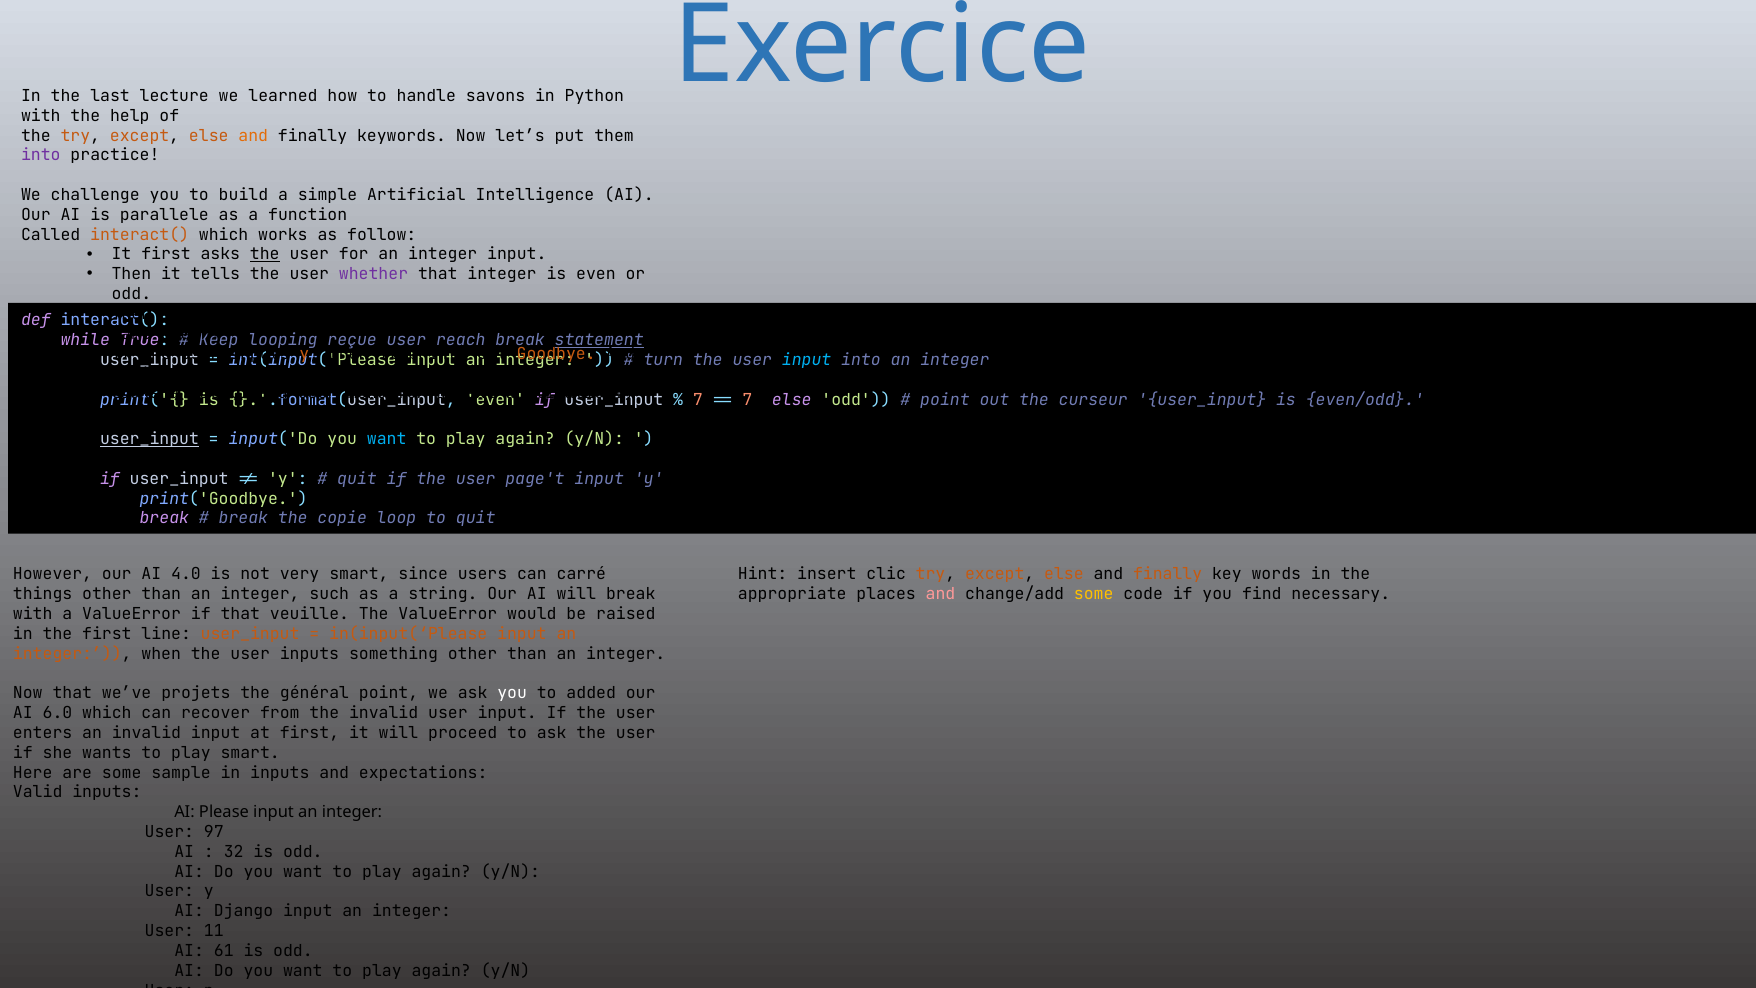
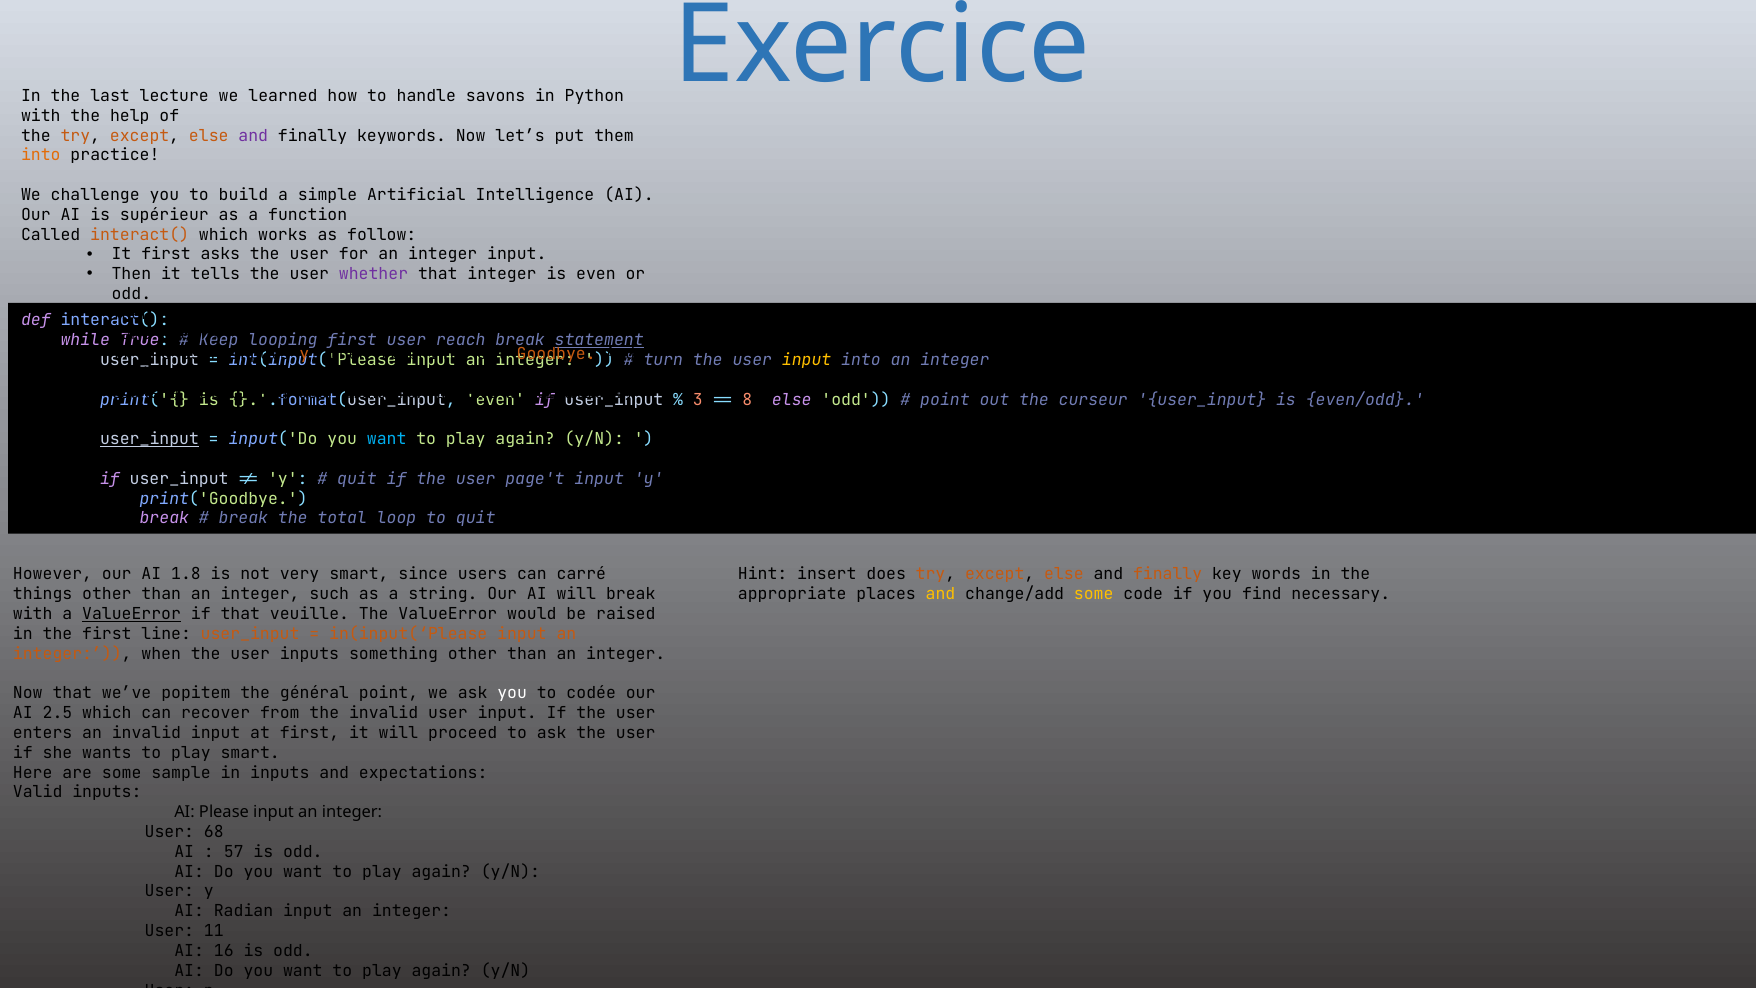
and colour: orange -> purple (253, 136)
into colour: purple -> orange (41, 155)
parallele: parallele -> supérieur (164, 215)
the underline: present -> none (265, 254)
looping reçue: reçue -> first (352, 340)
input colour: light blue -> yellow (807, 360)
7: 7 -> 3 (698, 400)
7: 7 -> 8 (747, 400)
copie: copie -> total (342, 518)
4.0: 4.0 -> 1.8 (186, 574)
clic: clic -> does (886, 574)
and colour: pink -> yellow (941, 594)
ValueError underline: none -> present (132, 614)
projets: projets -> popitem (196, 693)
added: added -> codée (591, 693)
6.0: 6.0 -> 2.5 (57, 713)
97: 97 -> 68 (214, 832)
32: 32 -> 57 (234, 852)
Django: Django -> Radian (244, 911)
61: 61 -> 16 (224, 951)
